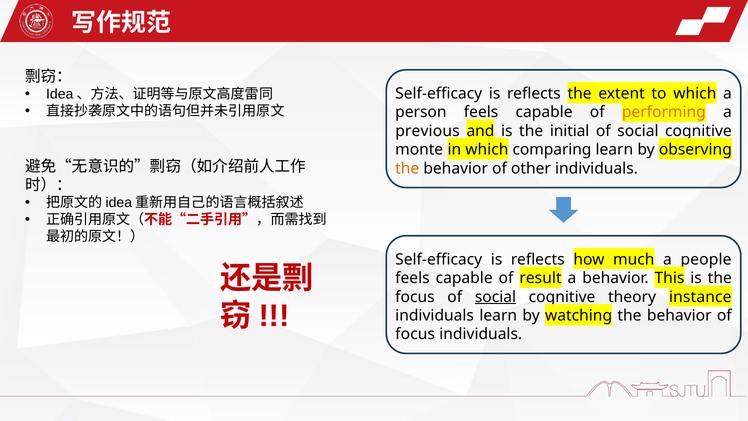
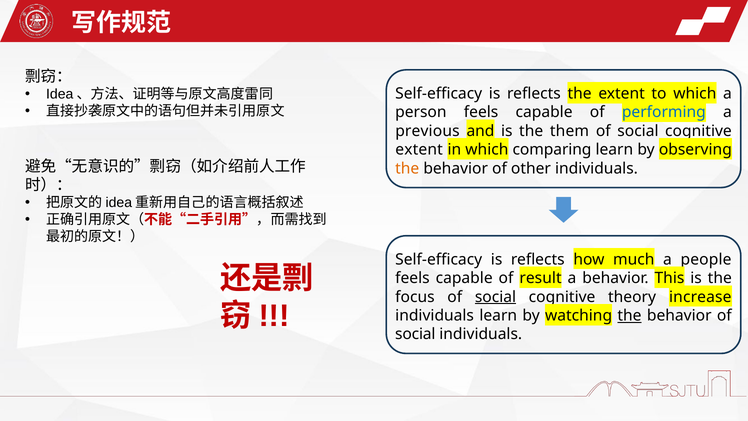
performing colour: orange -> blue (664, 112)
initial: initial -> them (570, 131)
monte: monte -> extent (419, 150)
instance: instance -> increase (700, 297)
the underline: none -> present (629, 315)
focus: focus -> social (415, 334)
